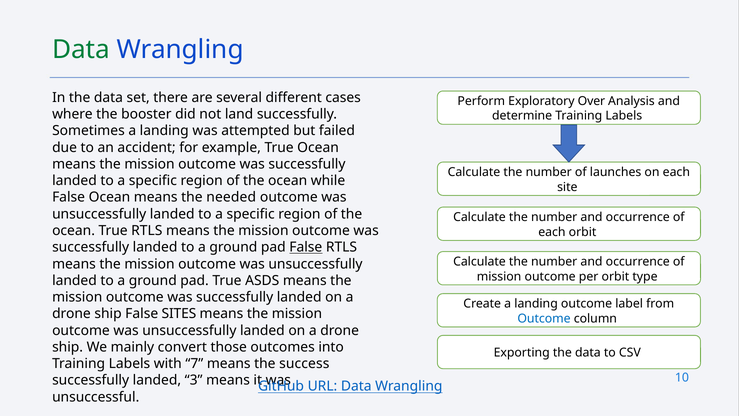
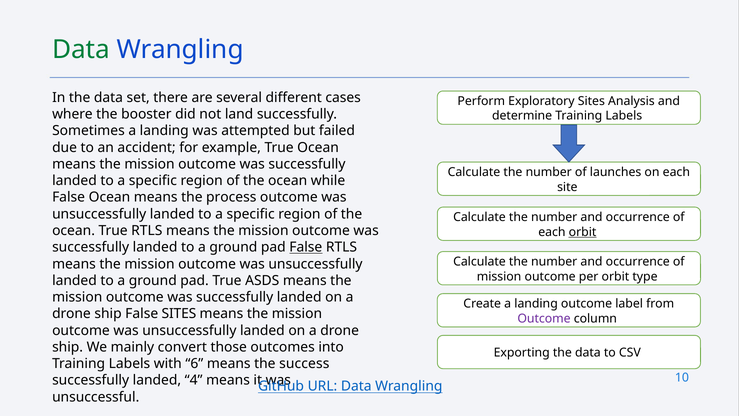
Exploratory Over: Over -> Sites (591, 101)
needed: needed -> process (231, 197)
orbit underline: none -> present (583, 232)
Outcome colour: blue -> purple (544, 318)
7: 7 -> 6 (194, 363)
3: 3 -> 4 (194, 380)
